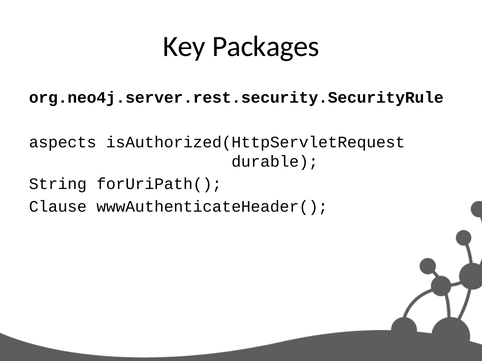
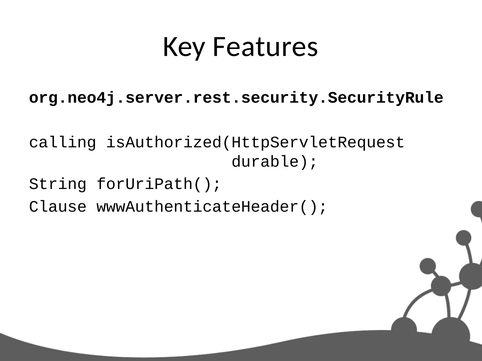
Packages: Packages -> Features (265, 47)
aspects: aspects -> calling (63, 143)
